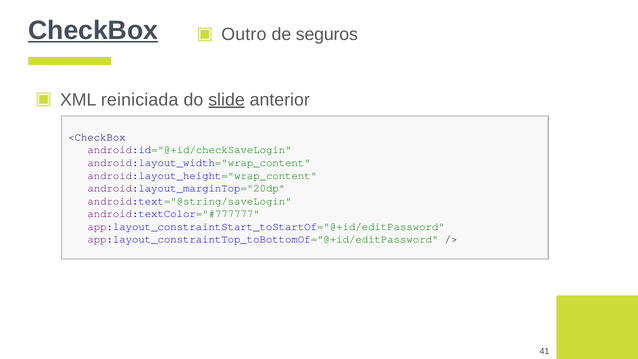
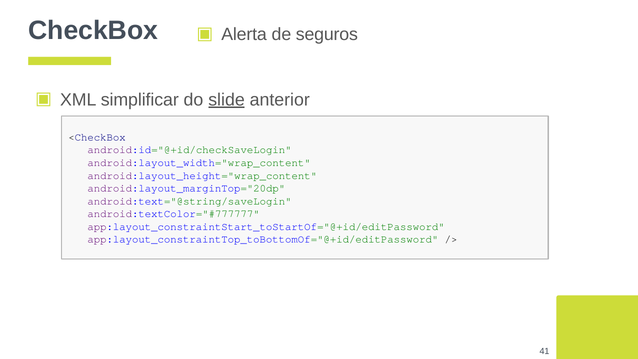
CheckBox underline: present -> none (93, 30)
Outro: Outro -> Alerta (244, 35)
reiniciada: reiniciada -> simplificar (140, 100)
